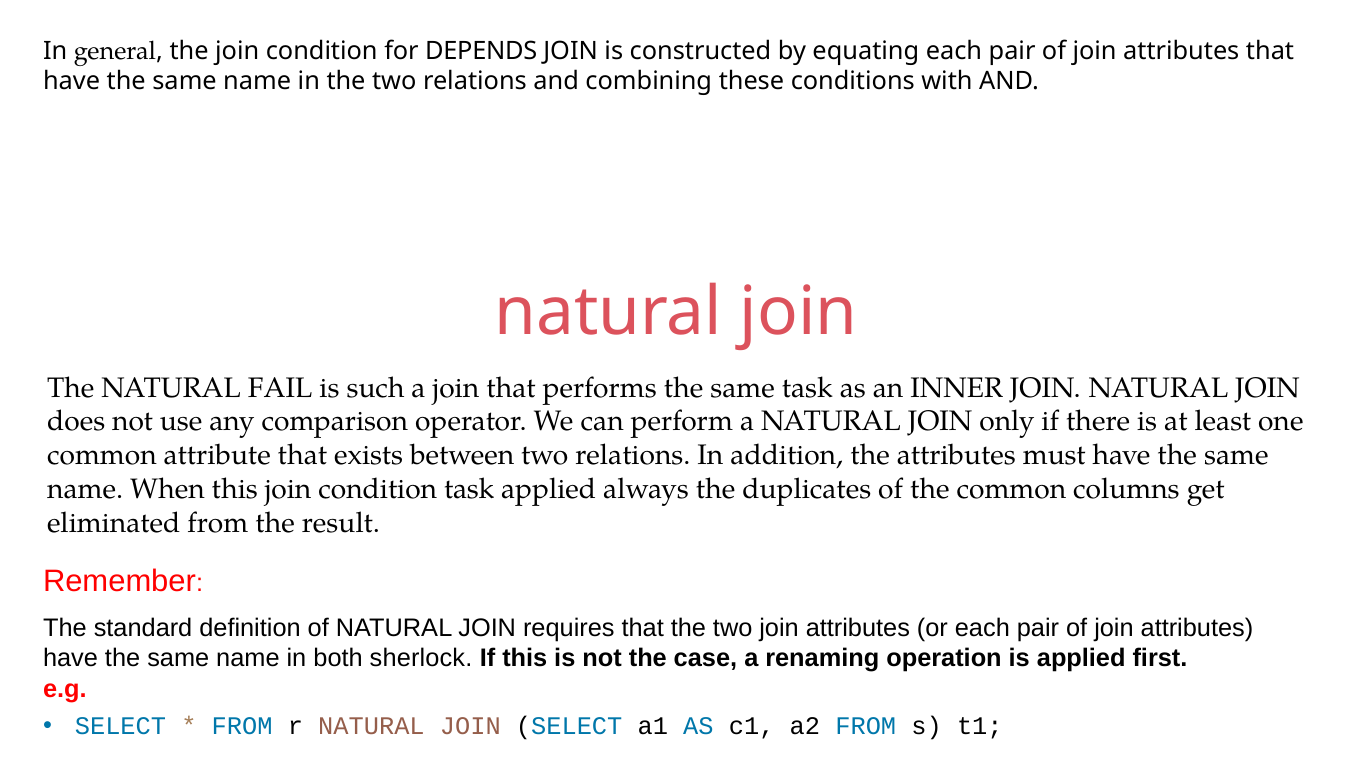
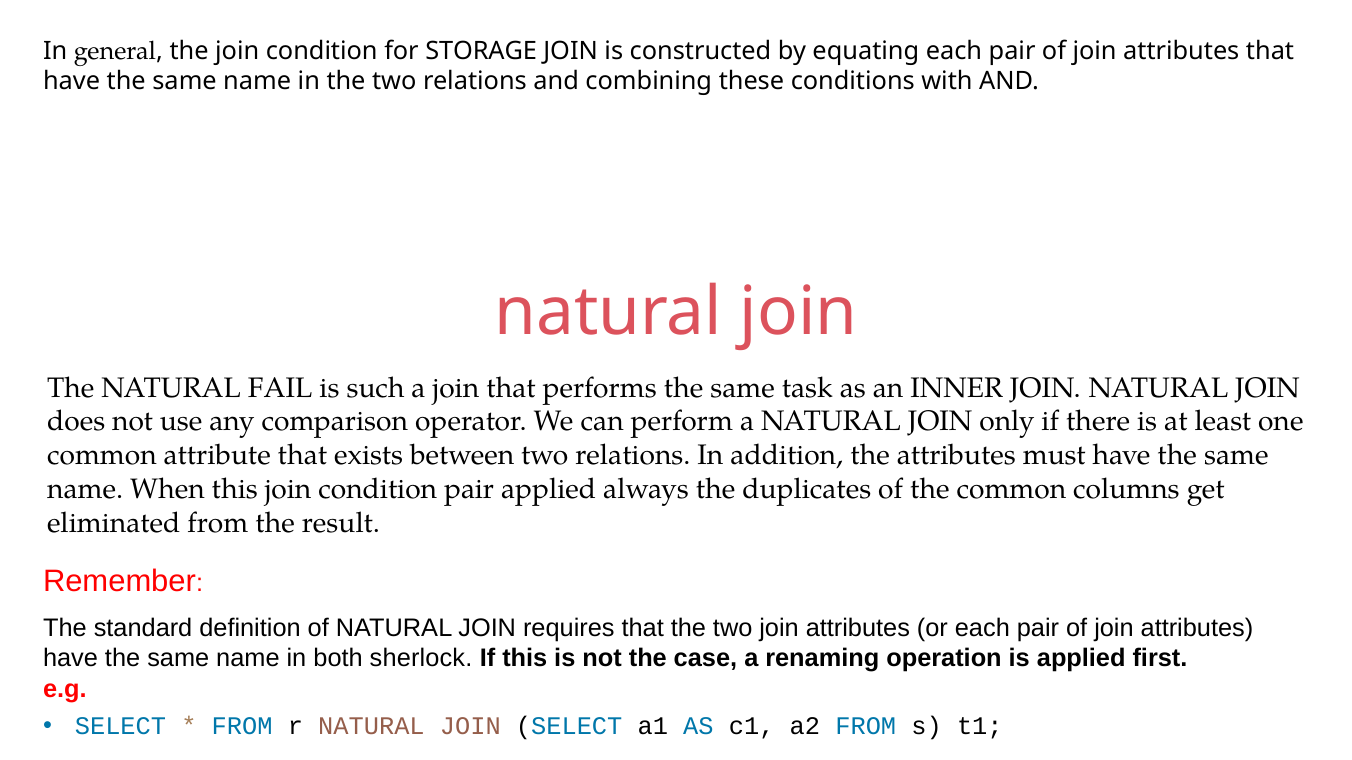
DEPENDS: DEPENDS -> STORAGE (481, 51)
condition task: task -> pair (469, 489)
